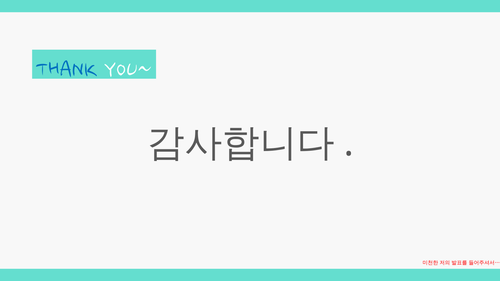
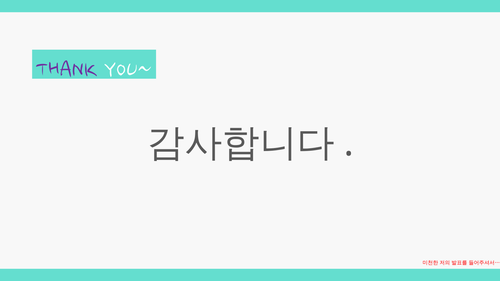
THANK colour: blue -> purple (67, 66)
